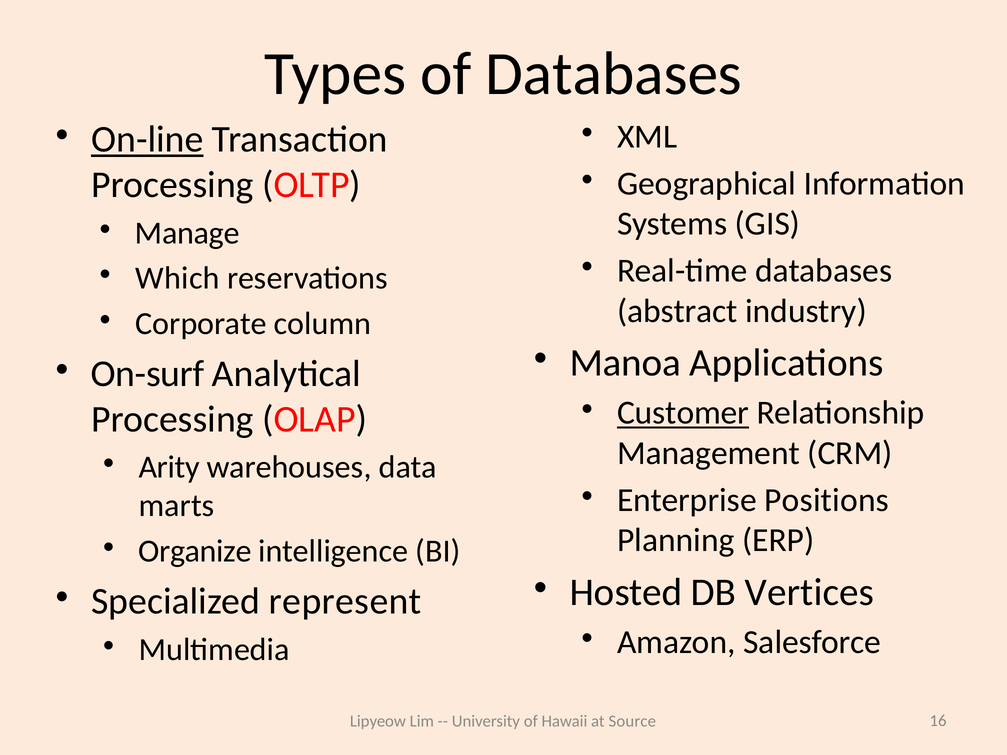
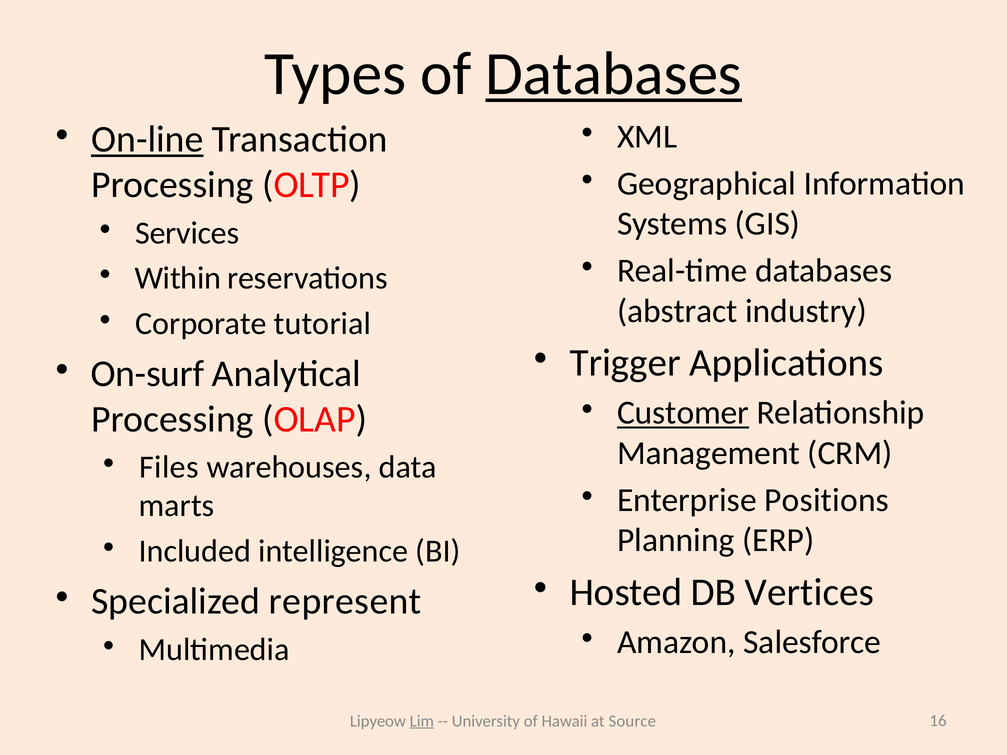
Databases underline: none -> present (614, 74)
Manage: Manage -> Services (187, 233)
Which: Which -> Within (178, 278)
column: column -> tutorial (322, 324)
Manoa: Manoa -> Trigger (625, 363)
Arity: Arity -> Files (169, 467)
Organize: Organize -> Included (195, 551)
Lim underline: none -> present (422, 721)
